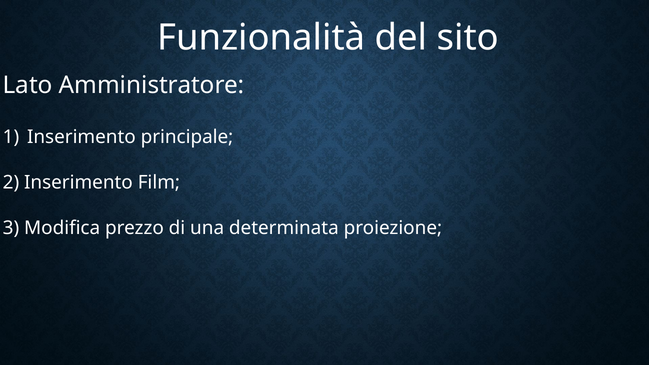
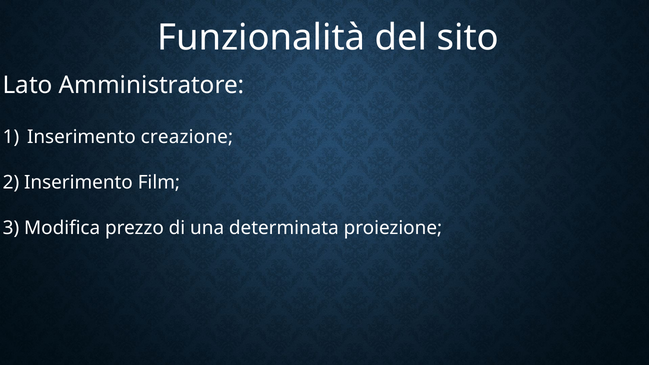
principale: principale -> creazione (187, 137)
